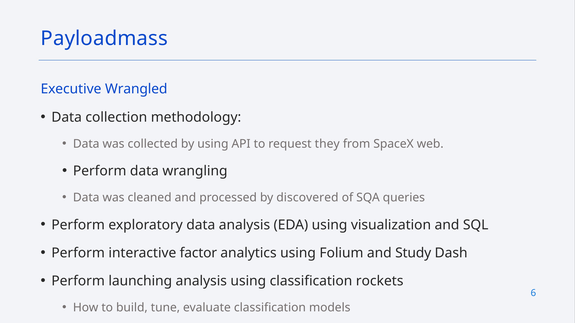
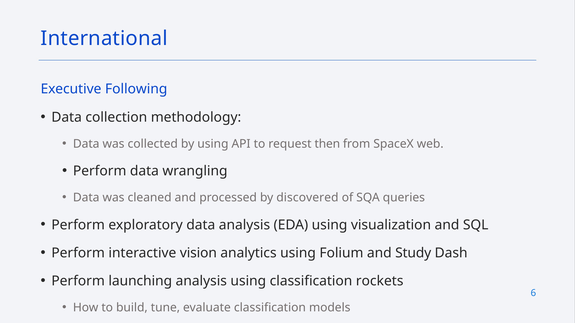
Payloadmass: Payloadmass -> International (104, 38)
Wrangled: Wrangled -> Following (136, 89)
they: they -> then (327, 144)
factor: factor -> vision (198, 253)
